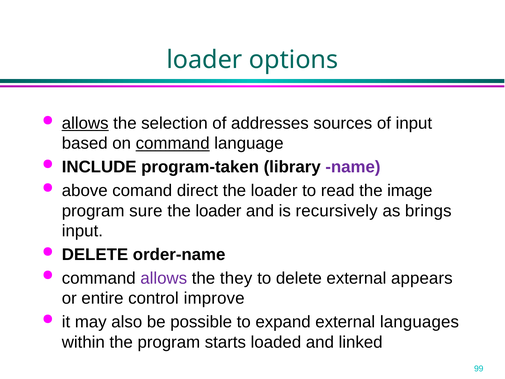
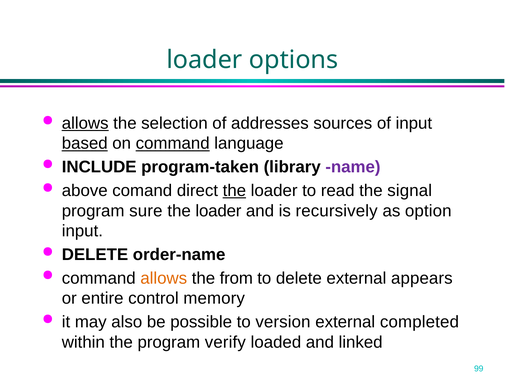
based underline: none -> present (85, 143)
the underline: none -> present (234, 190)
image: image -> signal (410, 190)
brings: brings -> option (428, 211)
allows colour: purple -> orange (164, 278)
they: they -> from (236, 278)
improve: improve -> memory (214, 298)
expand: expand -> version (283, 322)
languages: languages -> completed (419, 322)
starts: starts -> verify (225, 342)
